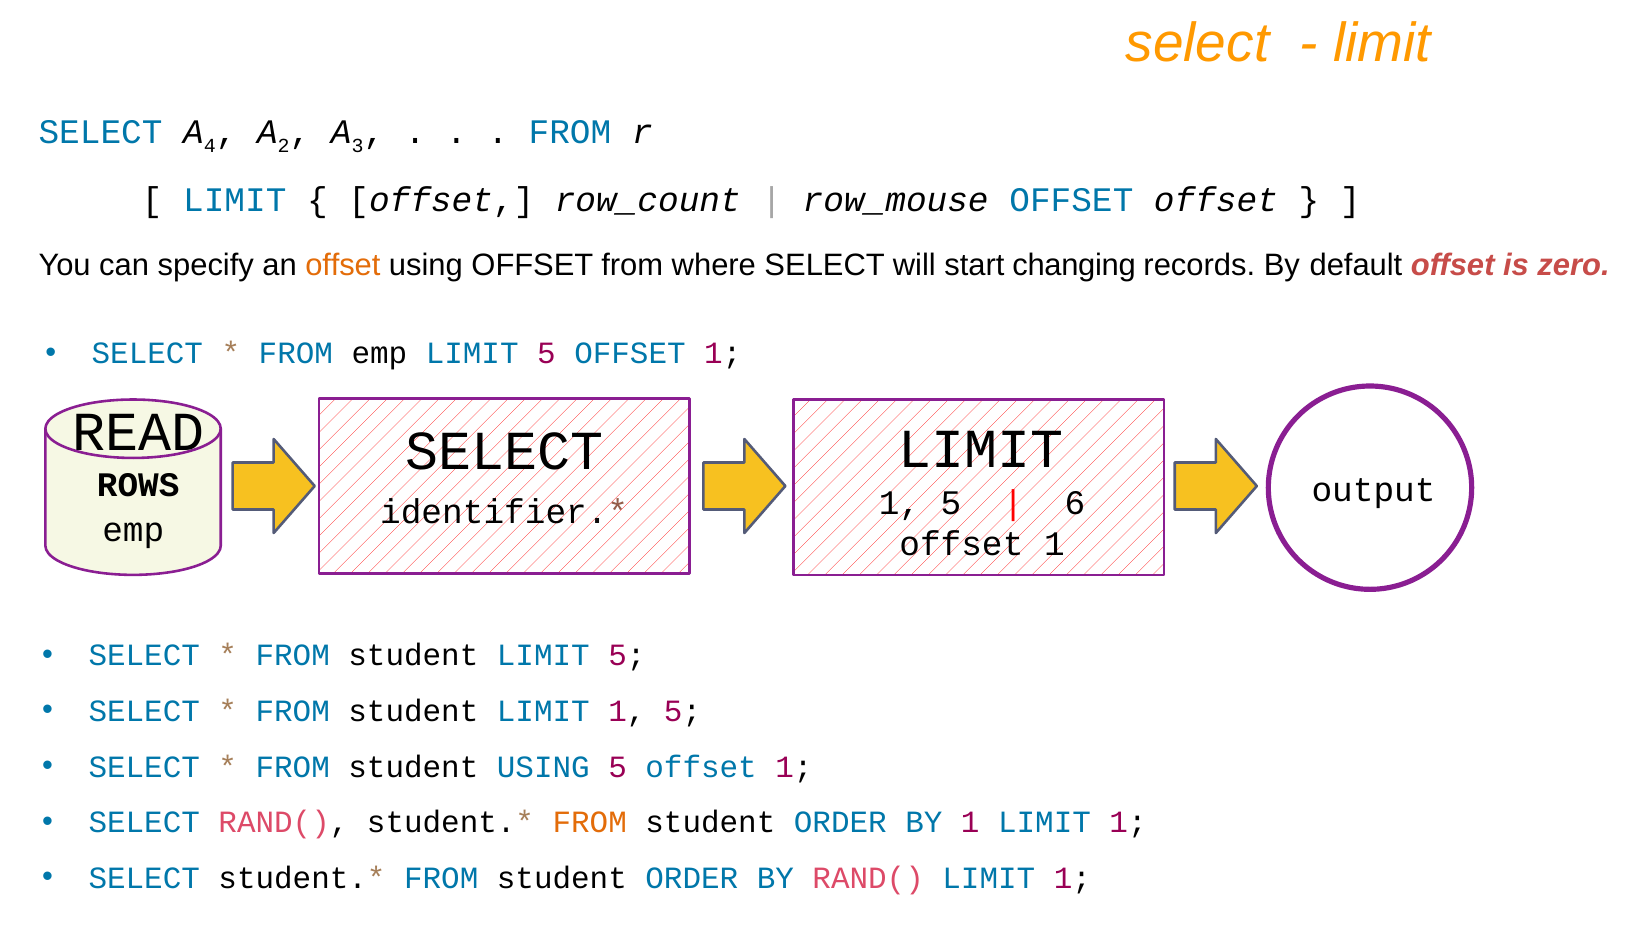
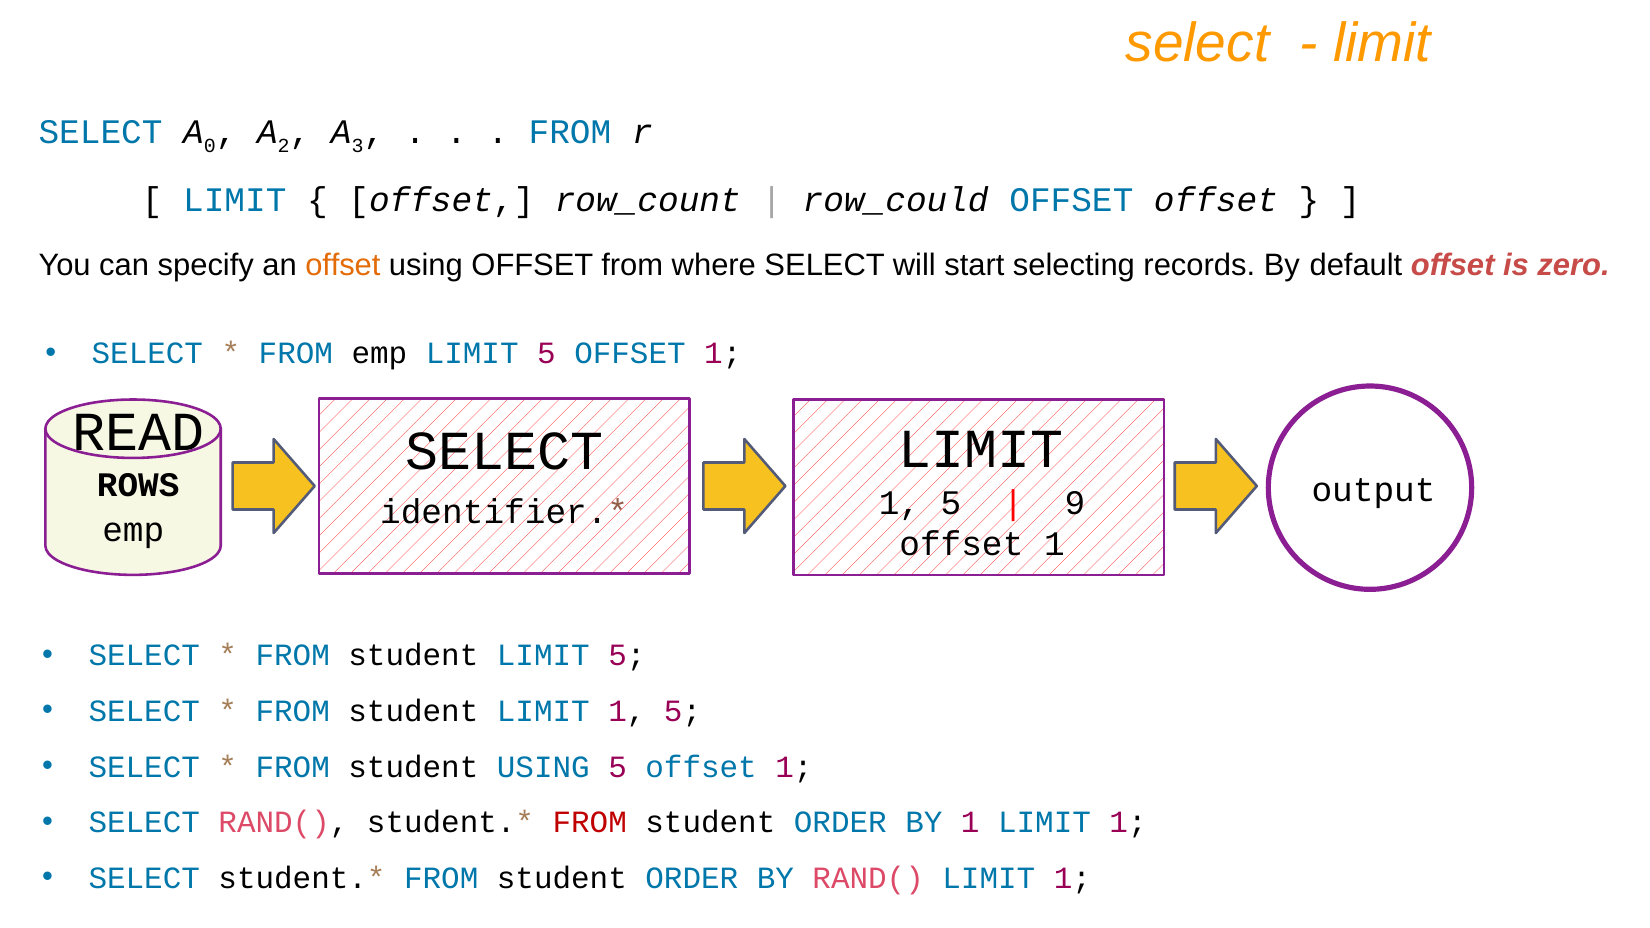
4: 4 -> 0 (210, 146)
row_mouse: row_mouse -> row_could (896, 200)
changing: changing -> selecting (1074, 265)
6: 6 -> 9 (1075, 503)
FROM colour: orange -> red (590, 823)
